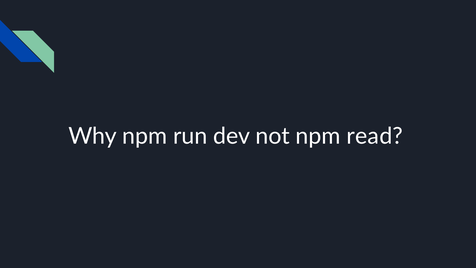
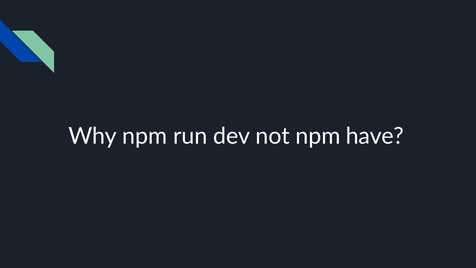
read: read -> have (375, 136)
